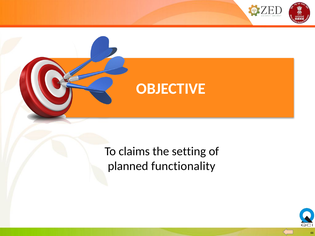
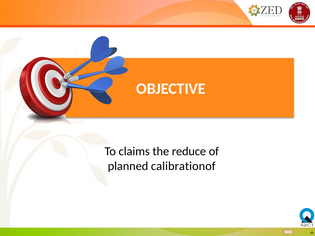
setting: setting -> reduce (189, 152)
functionality: functionality -> calibrationof (183, 166)
